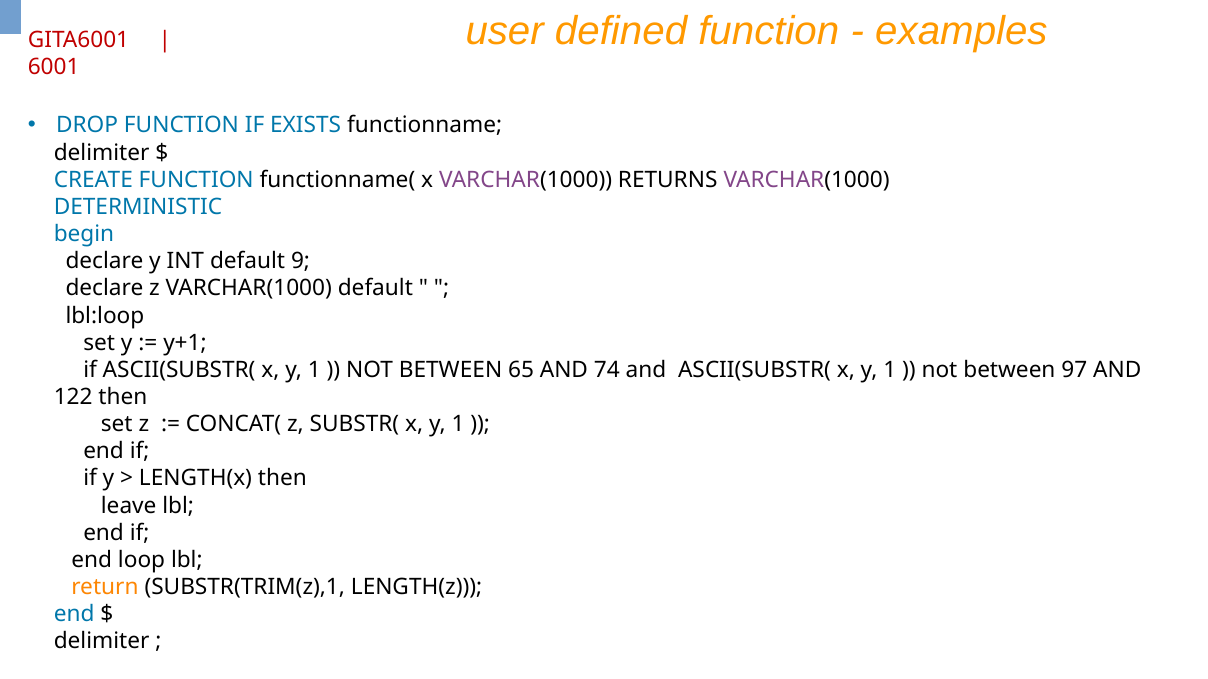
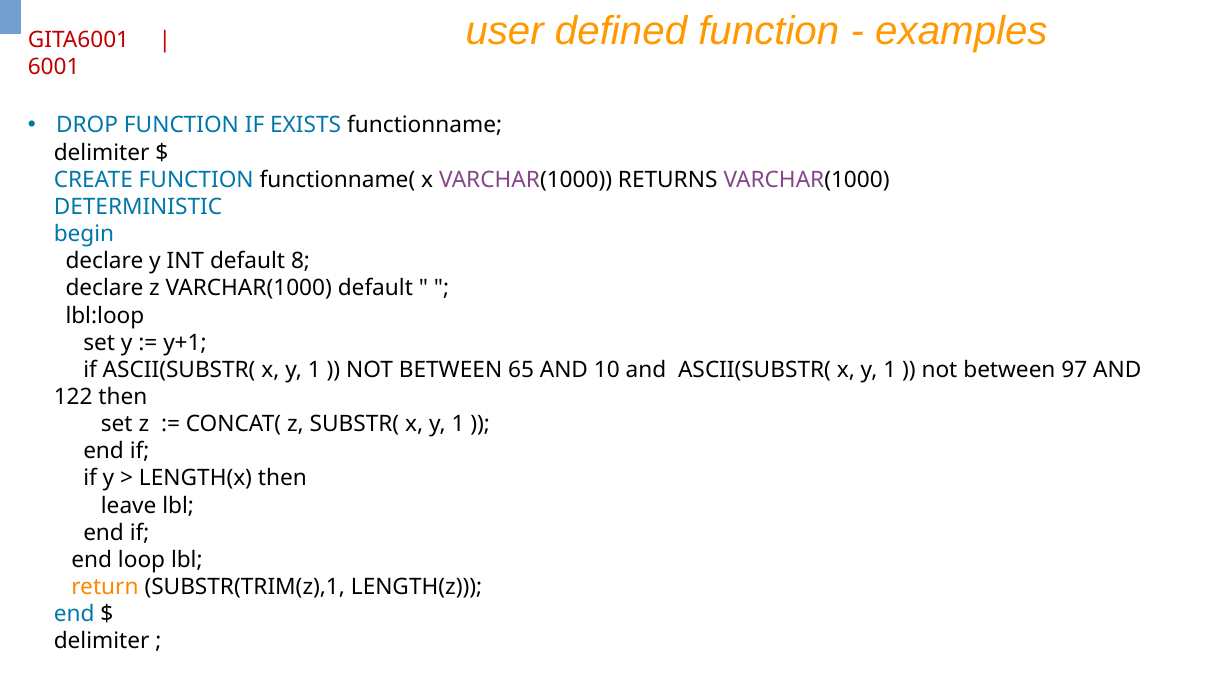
9: 9 -> 8 (301, 261)
74: 74 -> 10 (607, 370)
